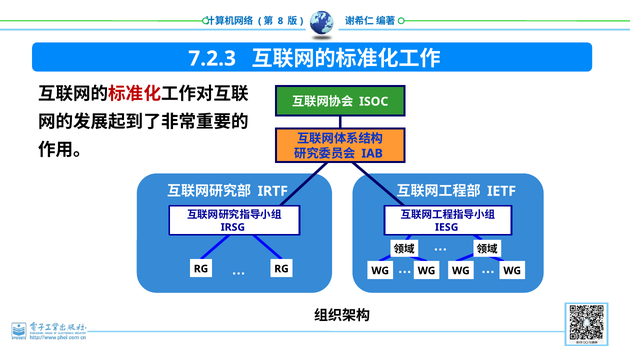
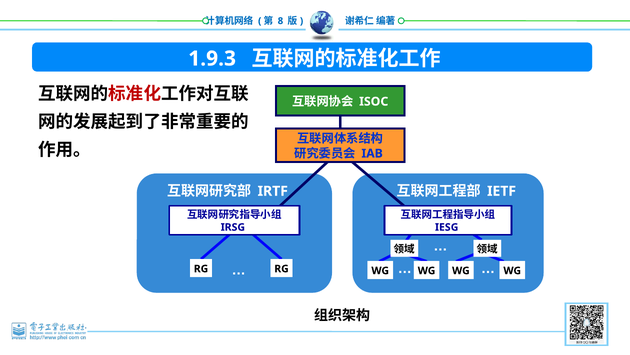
7.2.3: 7.2.3 -> 1.9.3 (212, 58)
